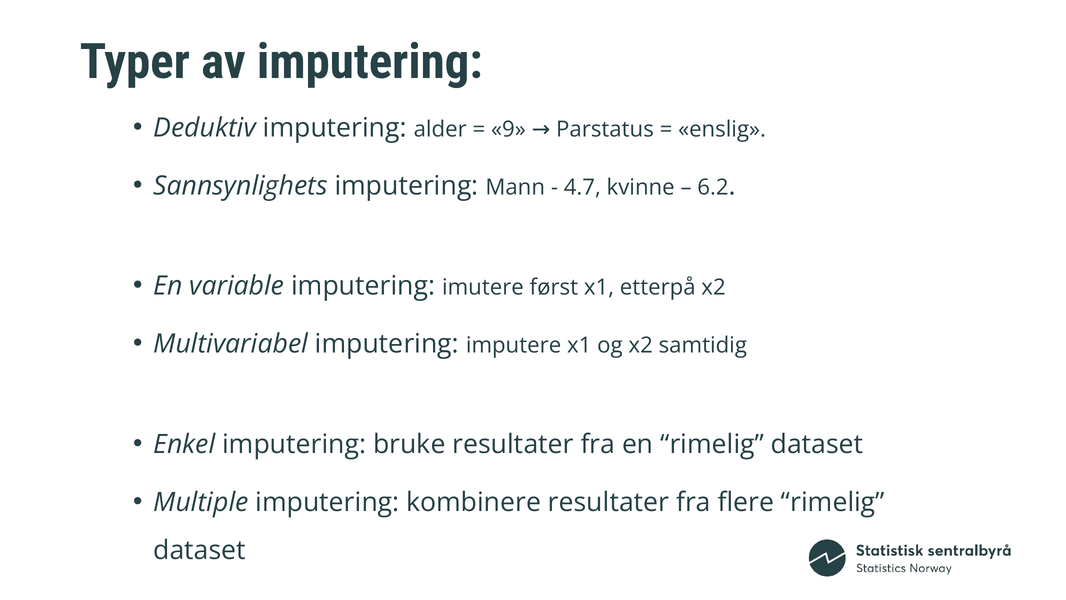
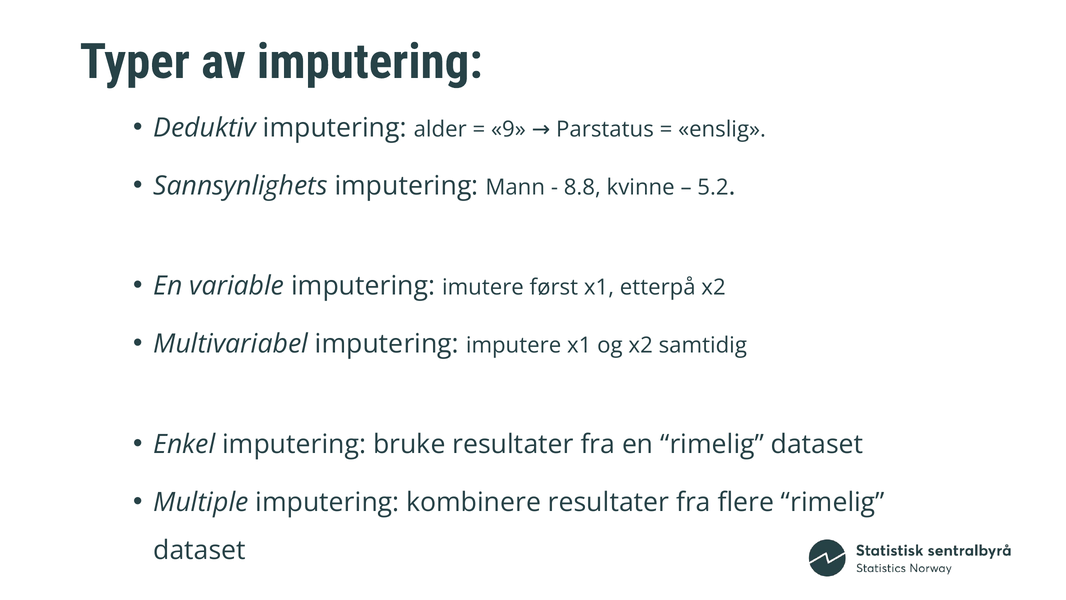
4.7: 4.7 -> 8.8 (582, 187)
6.2: 6.2 -> 5.2 (713, 187)
